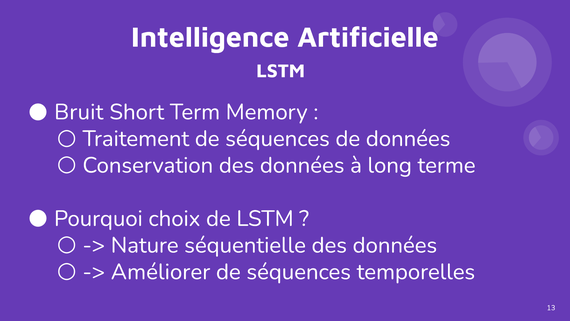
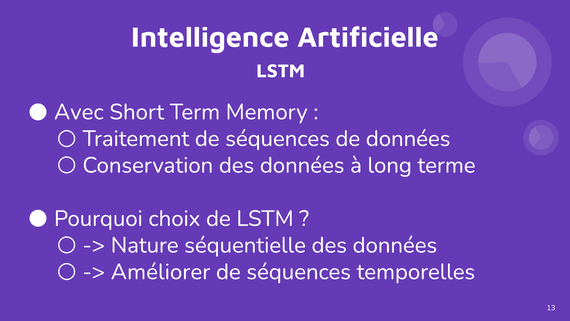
Bruit: Bruit -> Avec (79, 112)
